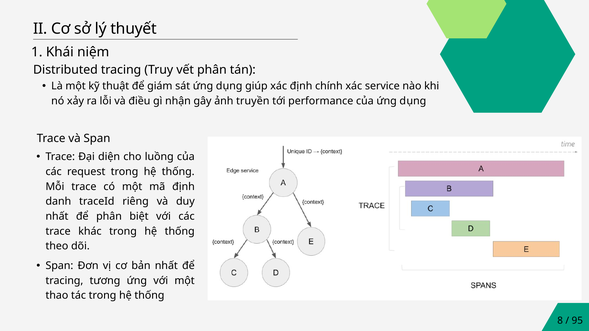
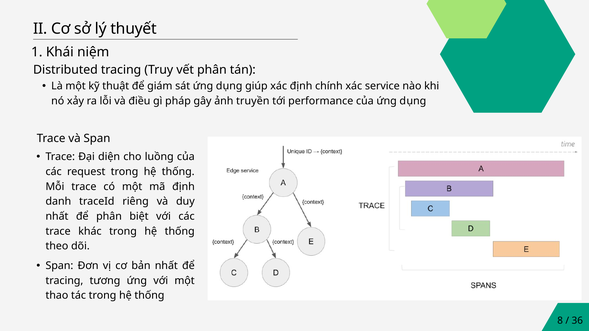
nhận: nhận -> pháp (178, 101)
95: 95 -> 36 (577, 321)
